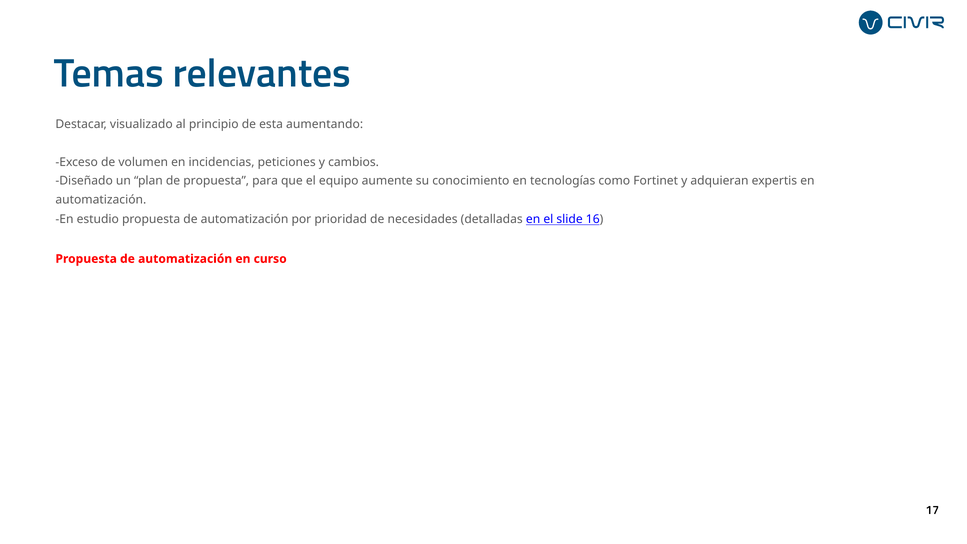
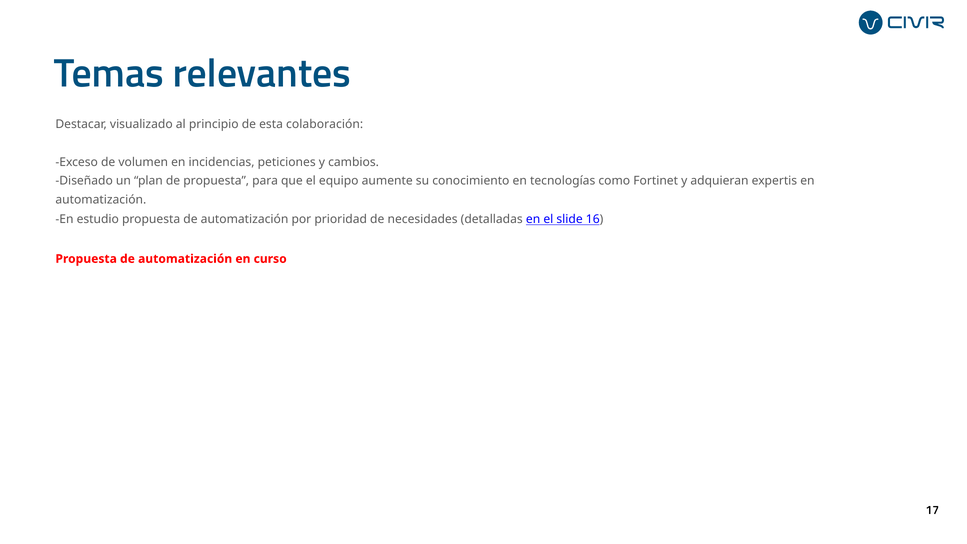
aumentando: aumentando -> colaboración (325, 124)
